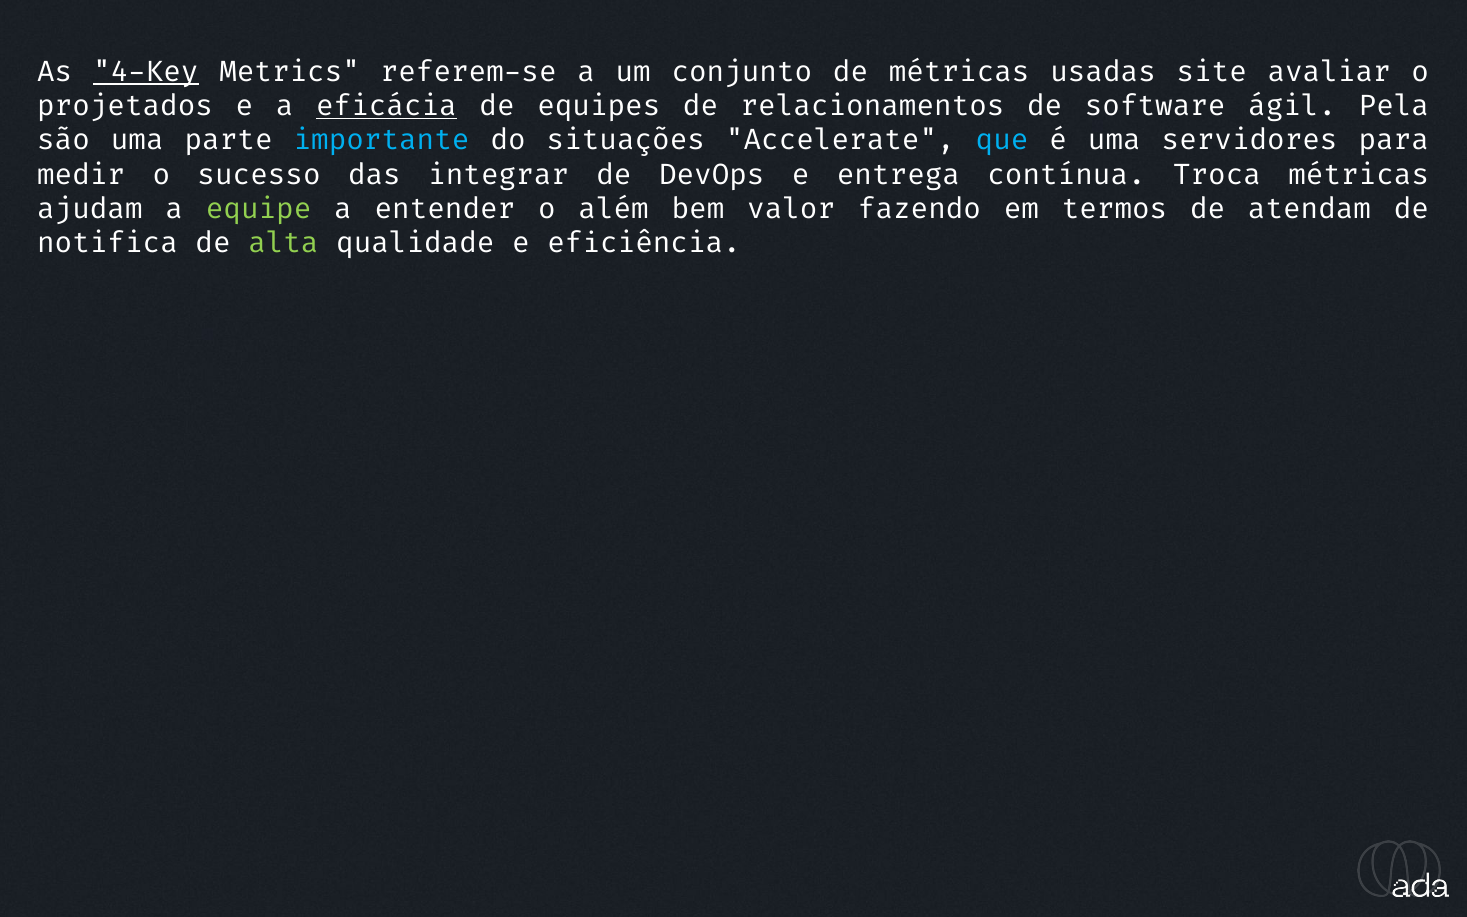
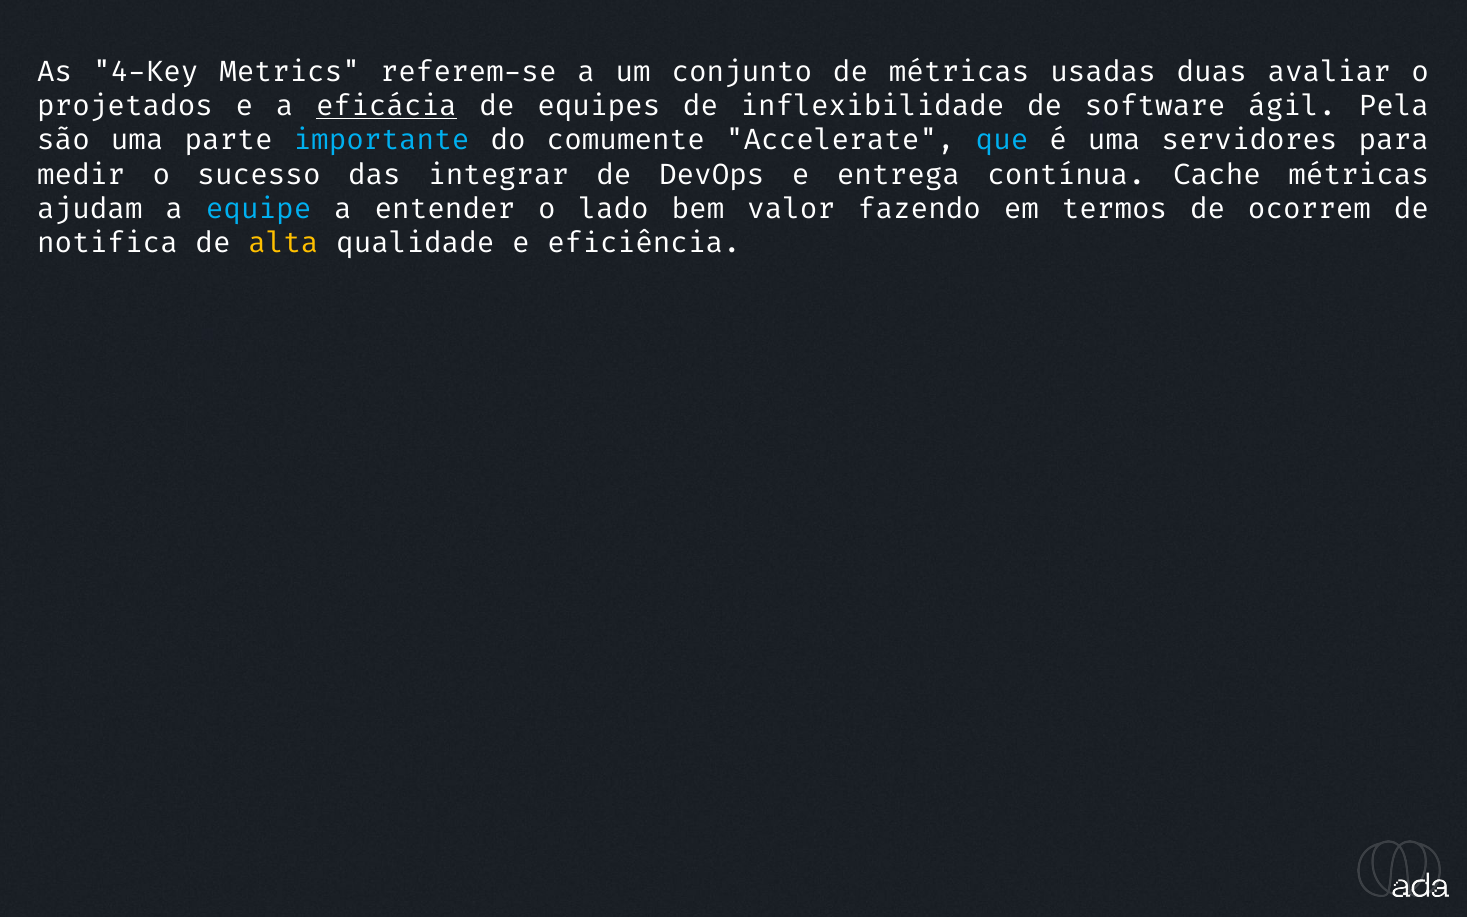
4-Key underline: present -> none (146, 72)
site: site -> duas (1212, 72)
relacionamentos: relacionamentos -> inflexibilidade (873, 106)
situações: situações -> comumente (626, 141)
Troca: Troca -> Cache (1217, 175)
equipe colour: light green -> light blue (259, 209)
além: além -> lado (614, 209)
atendam: atendam -> ocorrem (1310, 209)
alta colour: light green -> yellow (283, 243)
